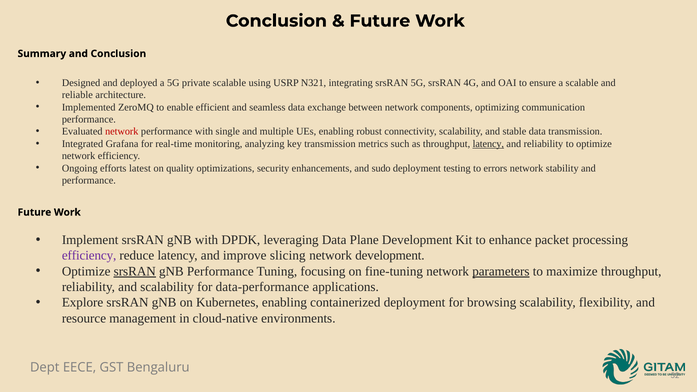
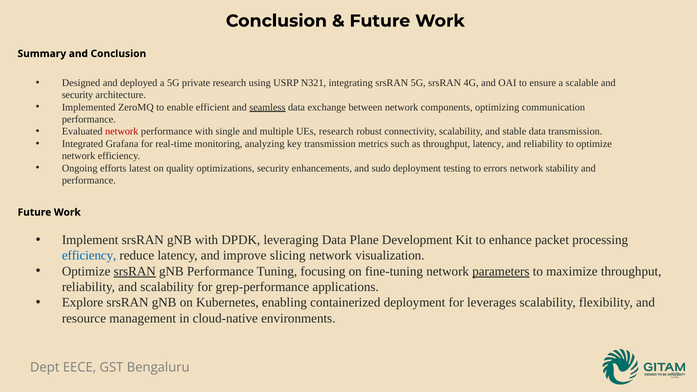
private scalable: scalable -> research (229, 83)
reliable: reliable -> security (77, 95)
seamless underline: none -> present (267, 107)
UEs enabling: enabling -> research (336, 132)
latency underline: present -> none (488, 144)
efficiency colour: purple -> blue (89, 256)
network development: development -> visualization (390, 256)
data-performance: data-performance -> grep-performance (262, 287)
browsing: browsing -> leverages (492, 303)
